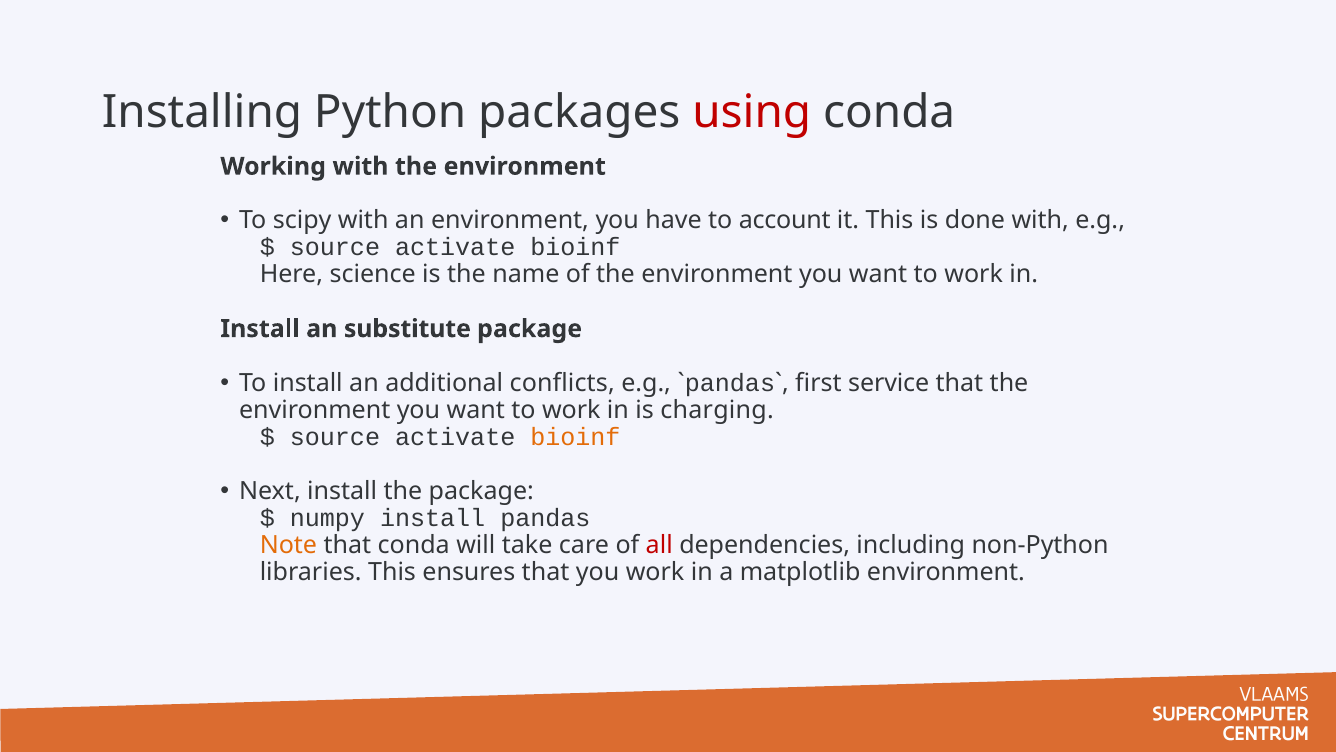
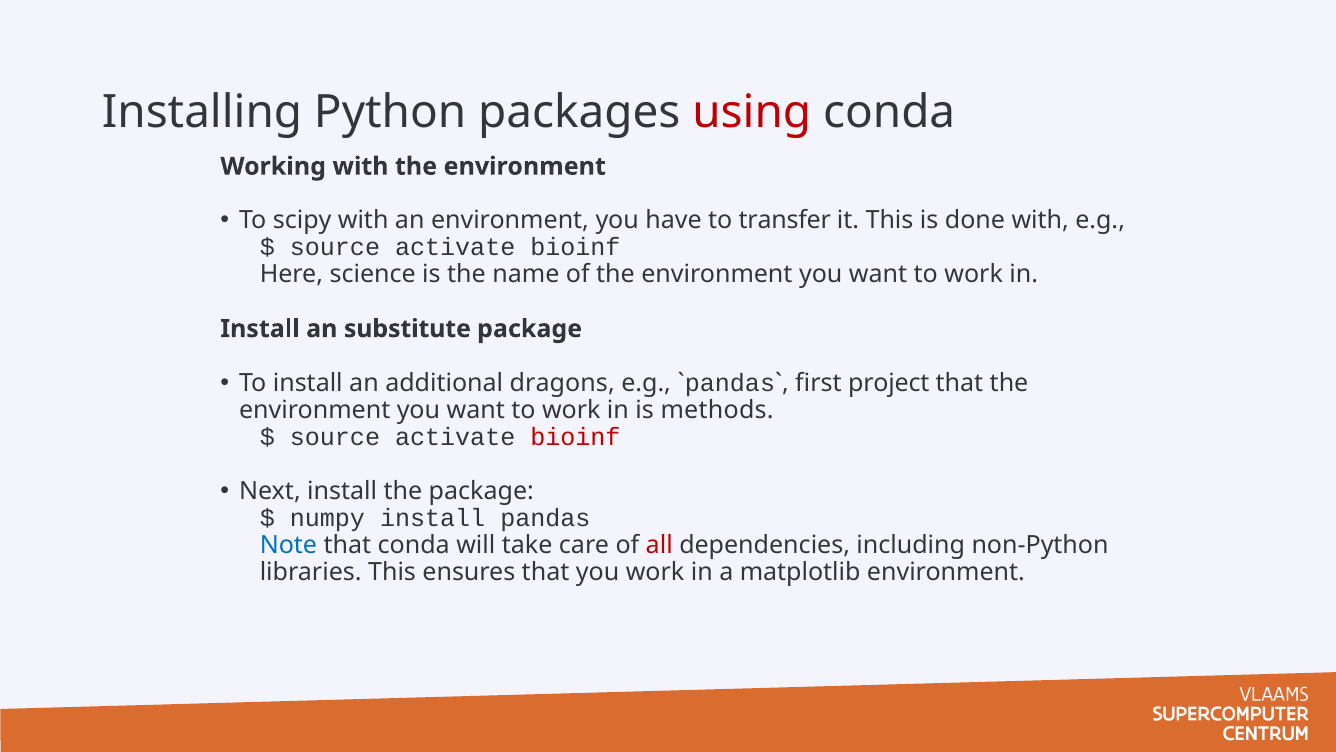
account: account -> transfer (785, 220)
conflicts: conflicts -> dragons (562, 383)
service: service -> project (889, 383)
charging: charging -> methods (717, 410)
bioinf colour: orange -> red (575, 437)
Note colour: orange -> blue (288, 545)
